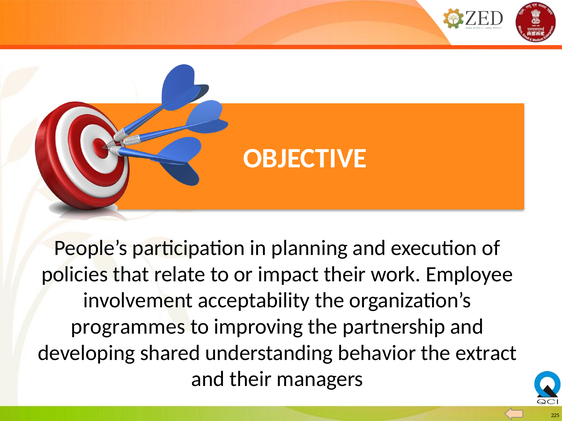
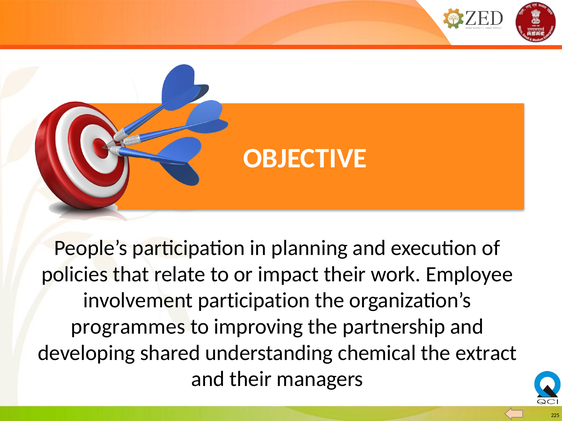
involvement acceptability: acceptability -> participation (254, 301)
behavior: behavior -> chemical (377, 353)
